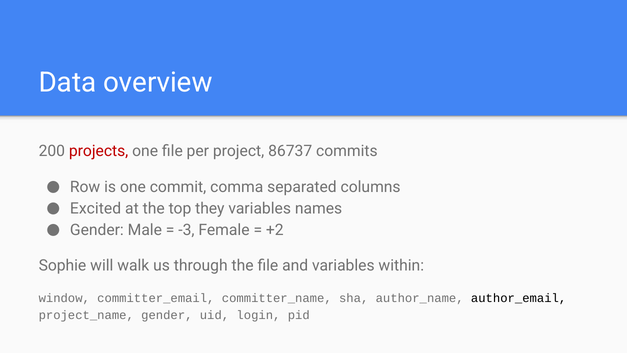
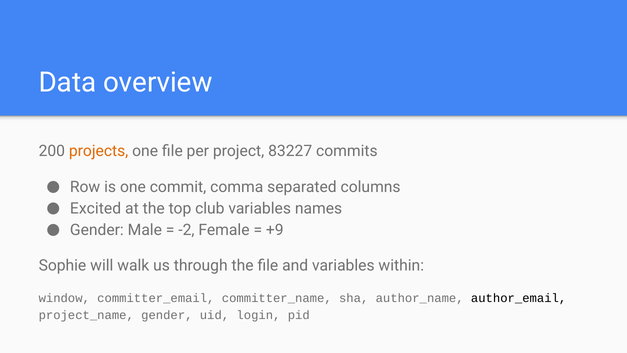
projects colour: red -> orange (99, 151)
86737: 86737 -> 83227 (290, 151)
they: they -> club (210, 208)
-3: -3 -> -2 (186, 230)
+2: +2 -> +9 (275, 230)
